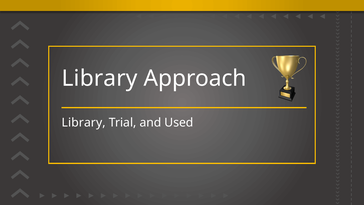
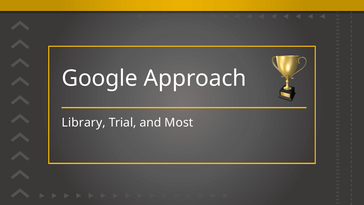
Library: Library -> Google (100, 78)
Used: Used -> Most (179, 122)
